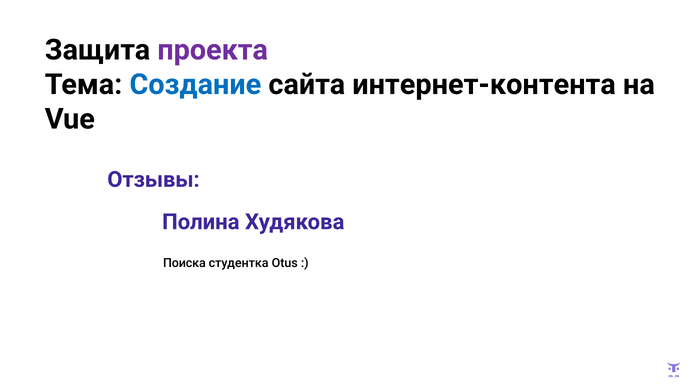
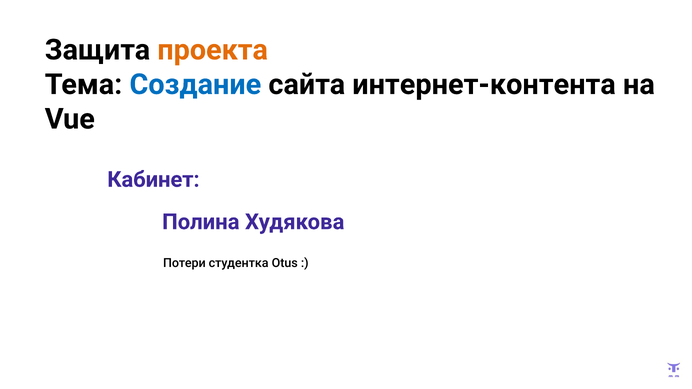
проекта colour: purple -> orange (213, 50)
Отзывы: Отзывы -> Кабинет (153, 180)
Поиска: Поиска -> Потери (184, 263)
